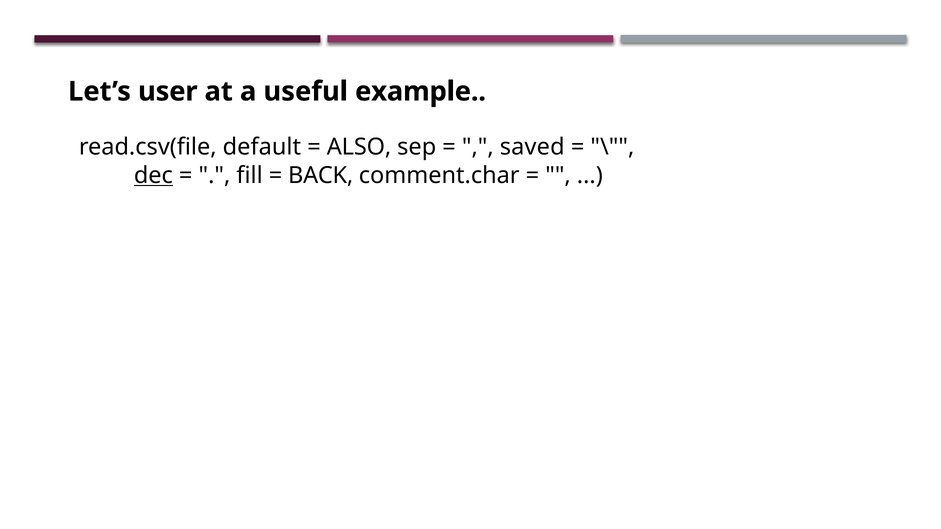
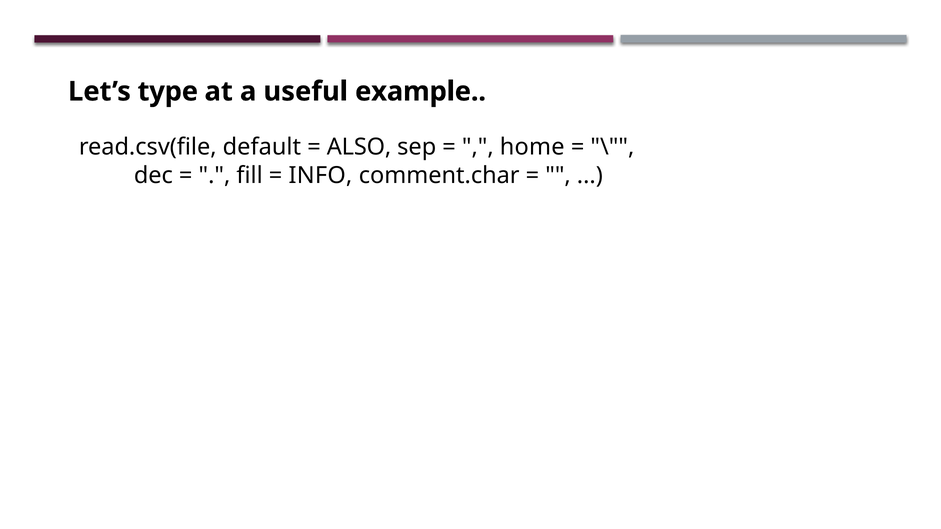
user: user -> type (168, 92)
saved: saved -> home (532, 147)
dec underline: present -> none (153, 175)
BACK: BACK -> INFO (320, 175)
